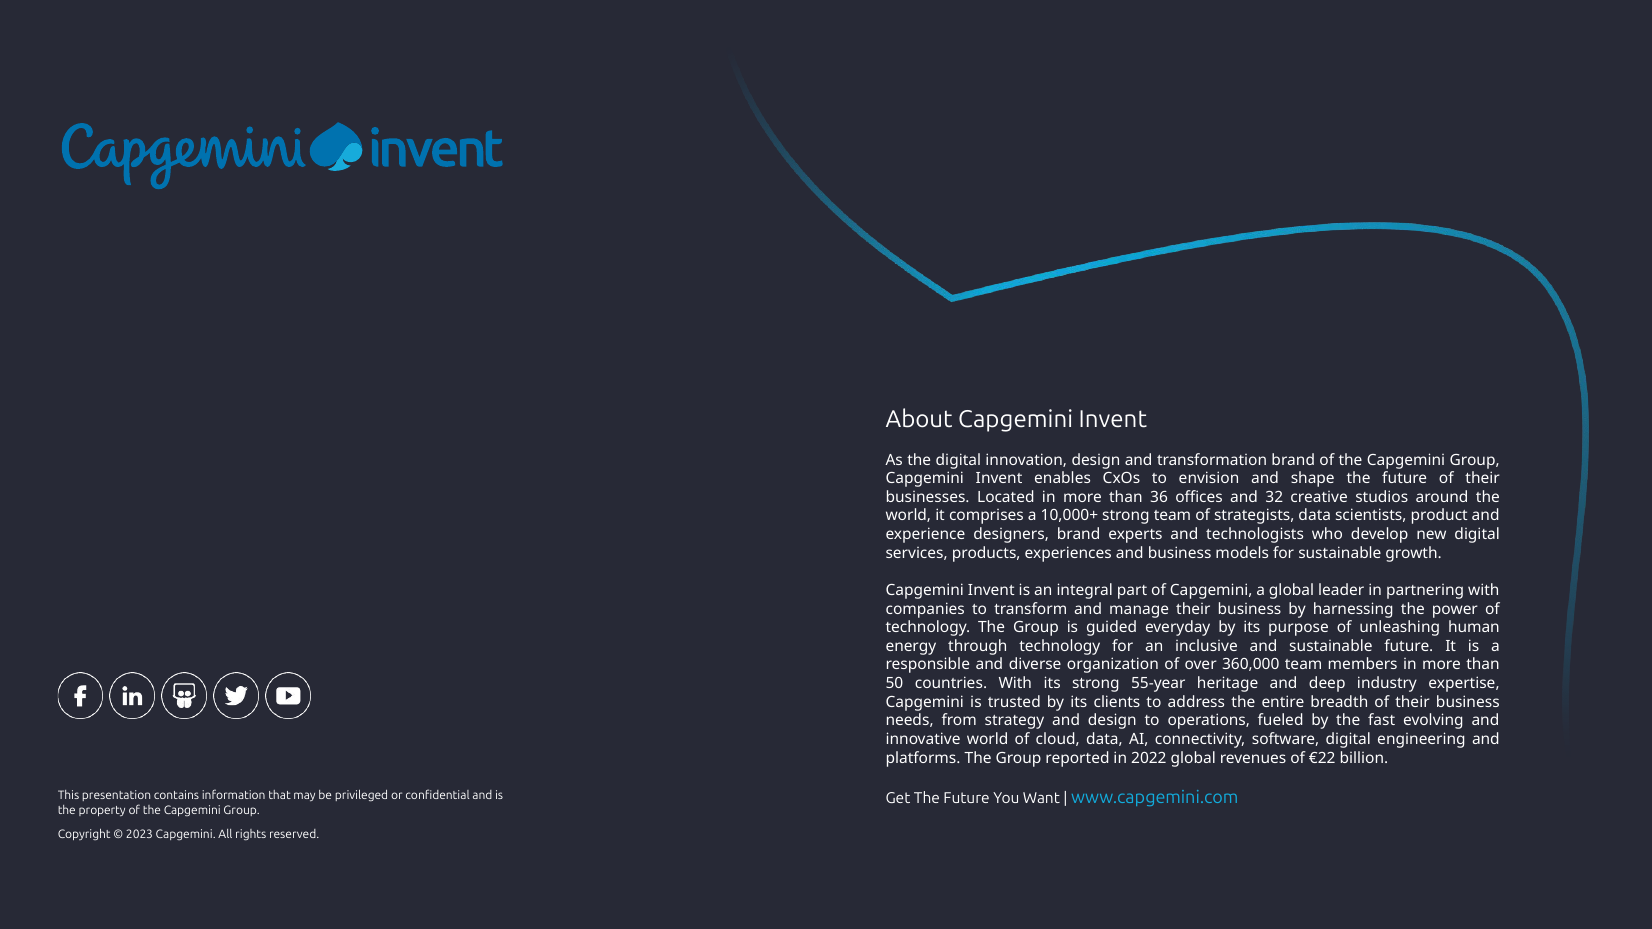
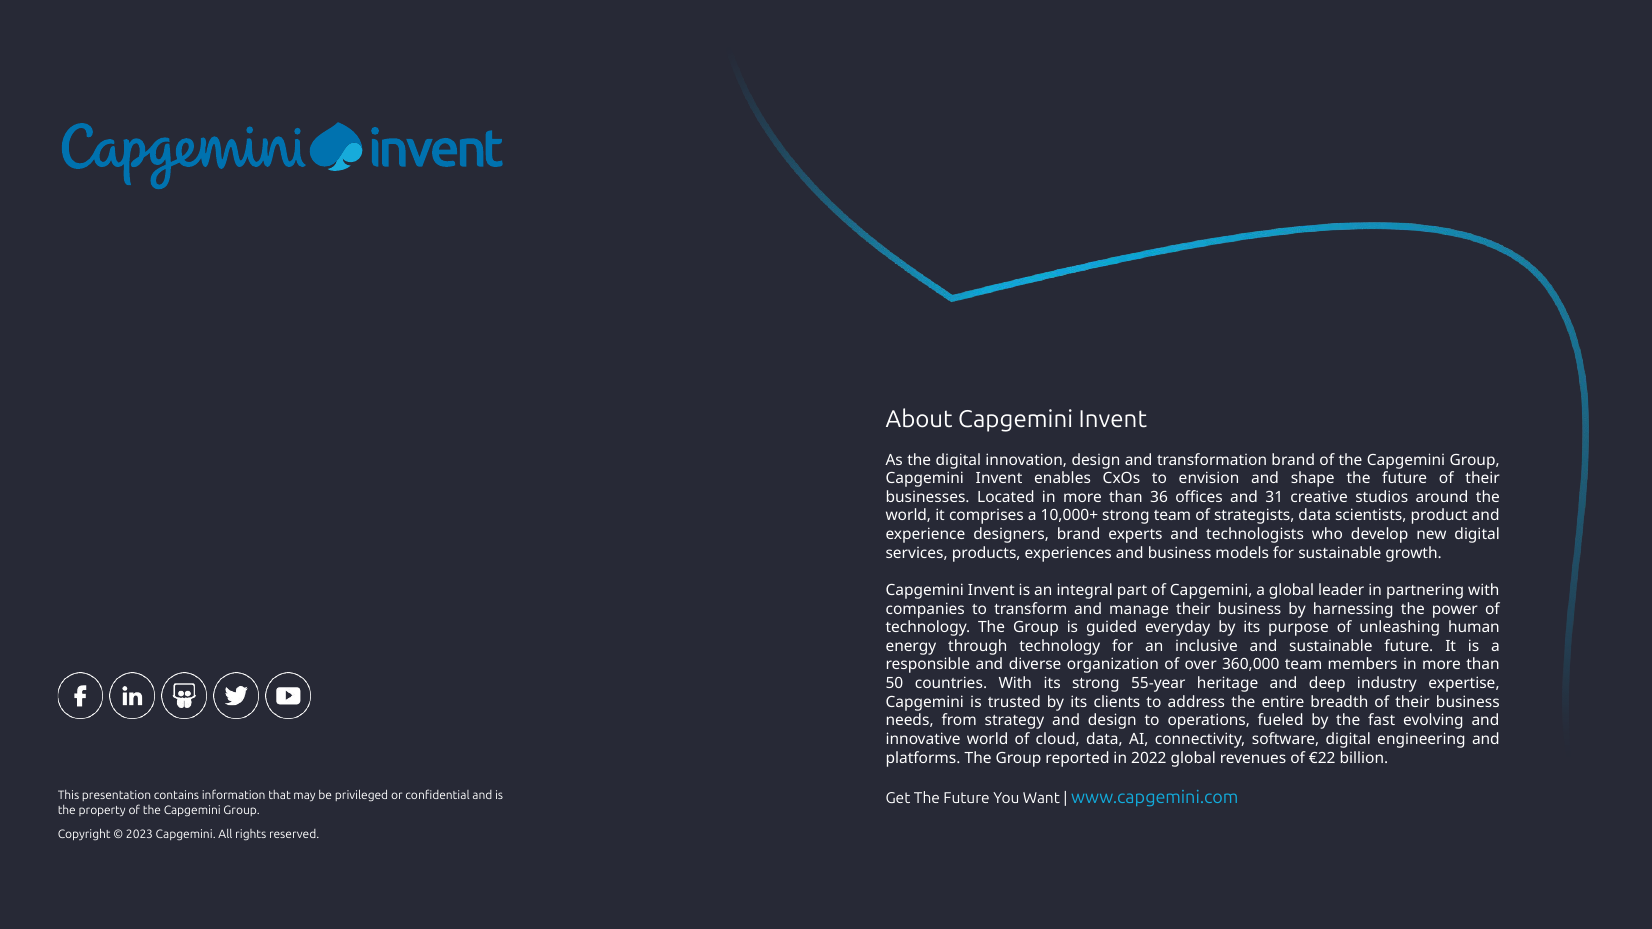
32: 32 -> 31 (1274, 497)
